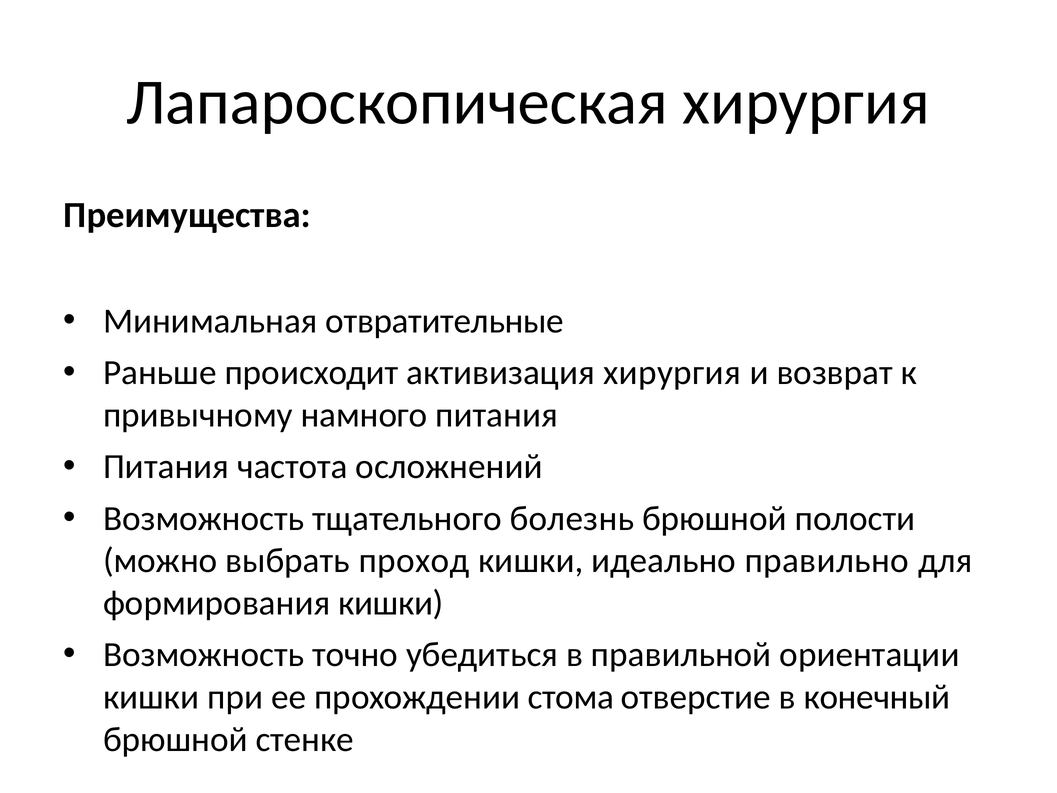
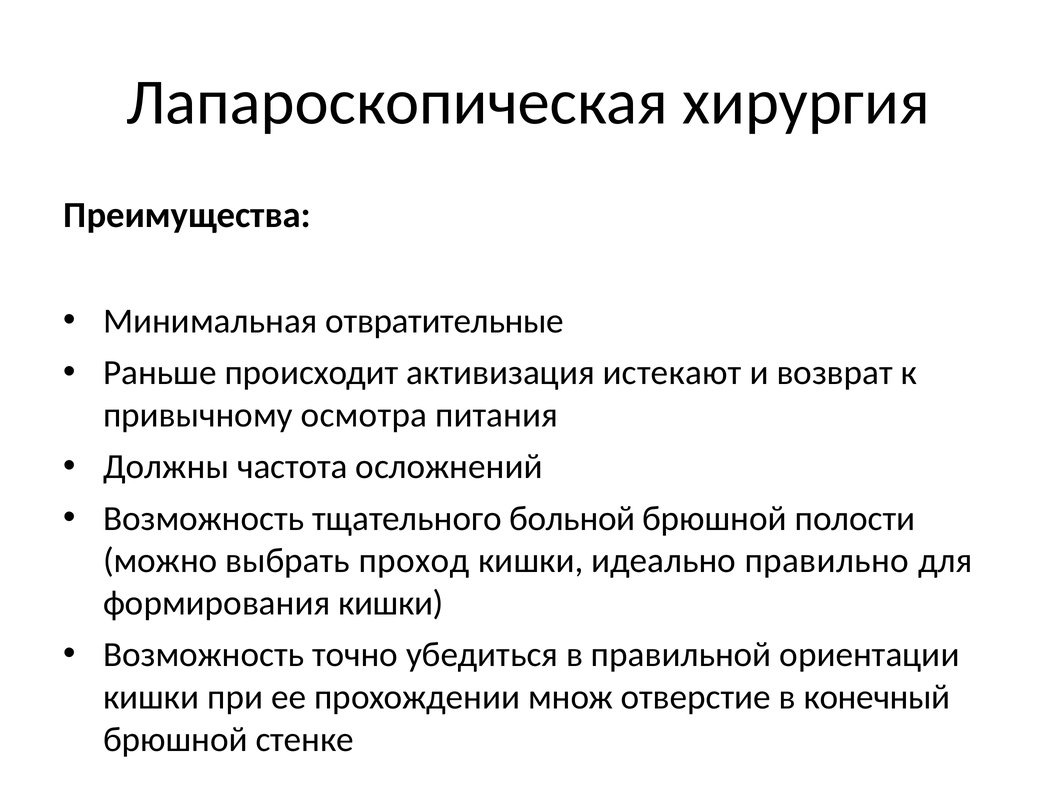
активизация хирургия: хирургия -> истекают (672, 373)
намного: намного -> осмотра (364, 415)
Питания: Питания -> Должны (166, 467)
болезнь: болезнь -> больной (572, 518)
стома: стома -> множ (571, 697)
